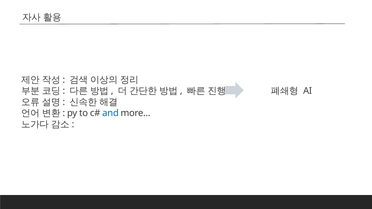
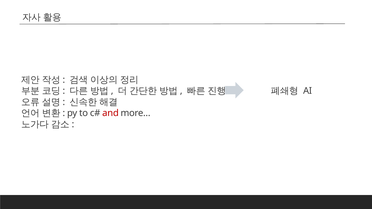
and colour: blue -> red (111, 113)
